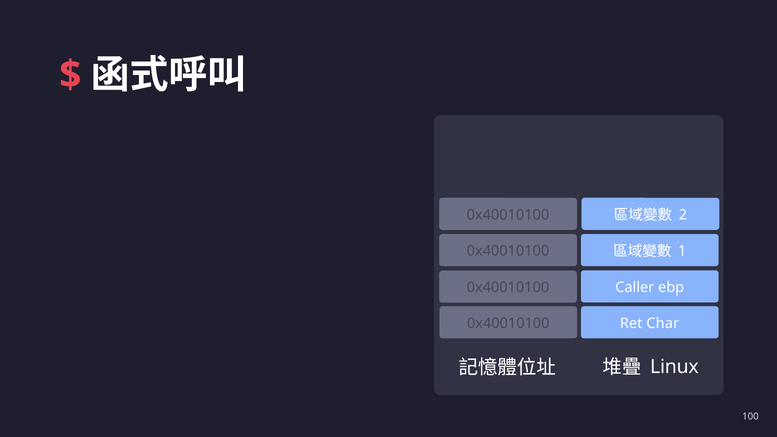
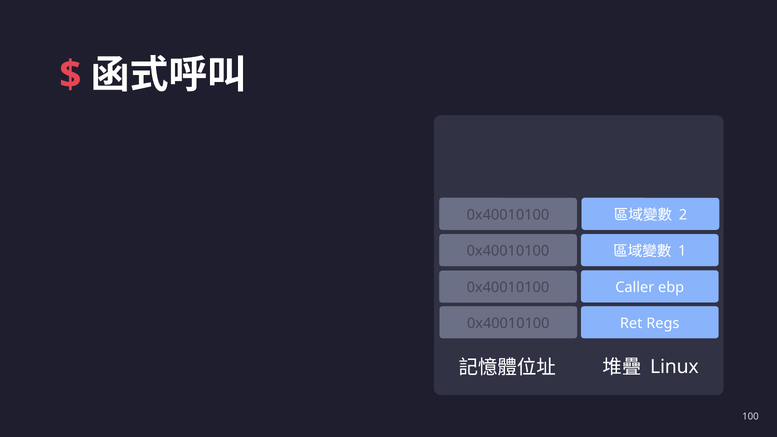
Char: Char -> Regs (663, 323)
